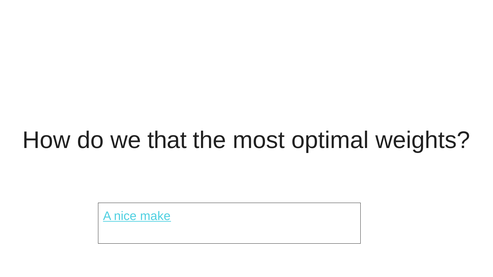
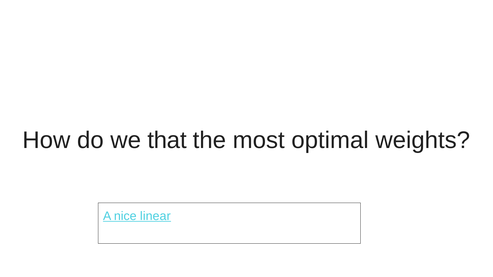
make: make -> linear (155, 216)
